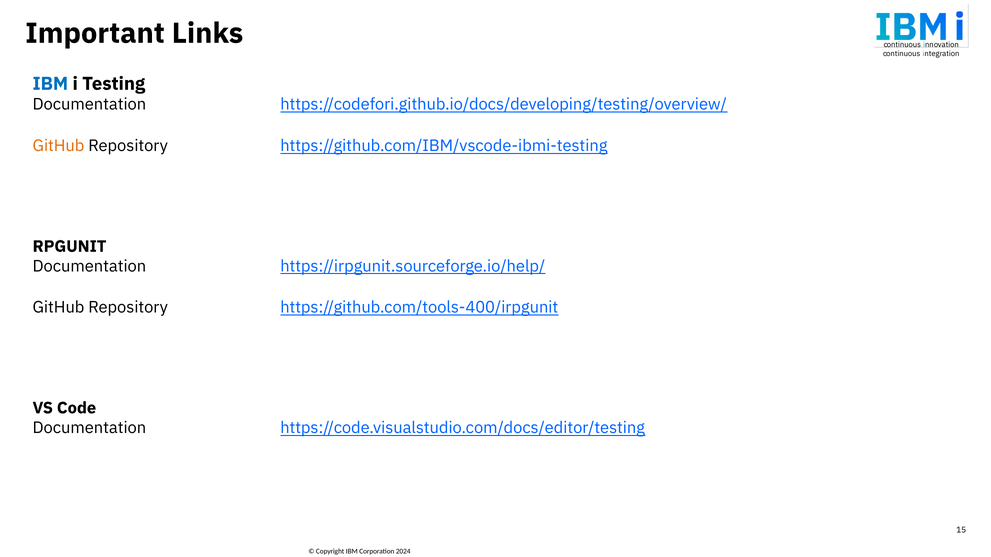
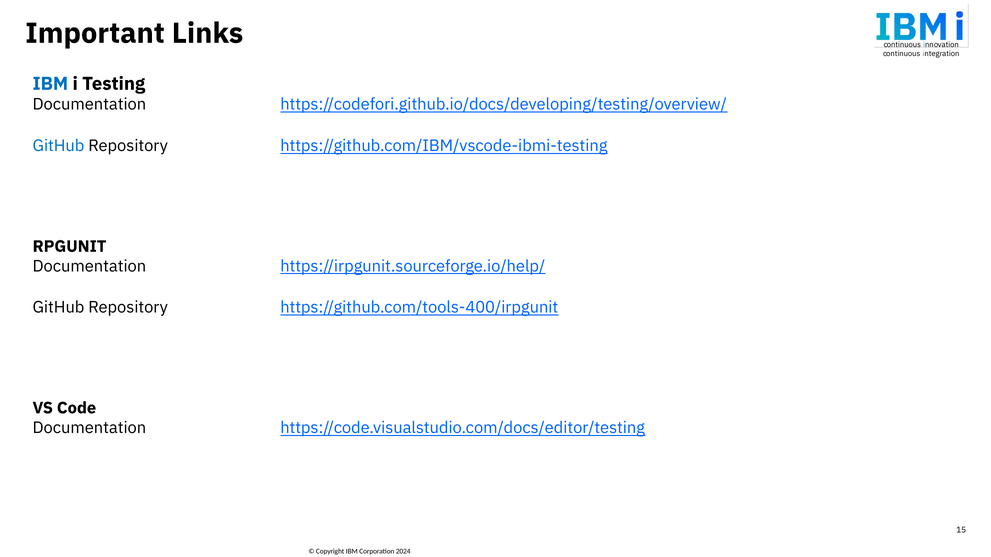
GitHub colour: orange -> blue (59, 146)
